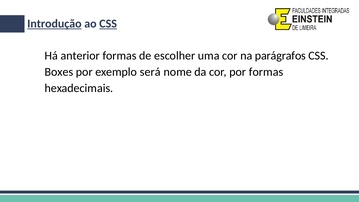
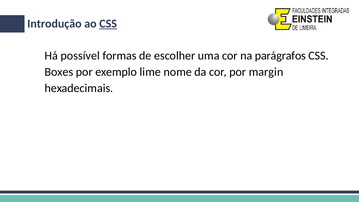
Introdução underline: present -> none (54, 24)
anterior: anterior -> possível (80, 56)
será: será -> lime (150, 72)
por formas: formas -> margin (266, 72)
